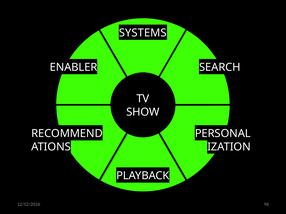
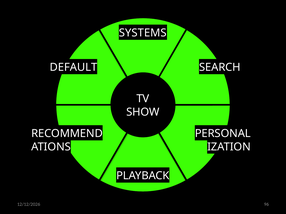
ENABLER: ENABLER -> DEFAULT (74, 67)
